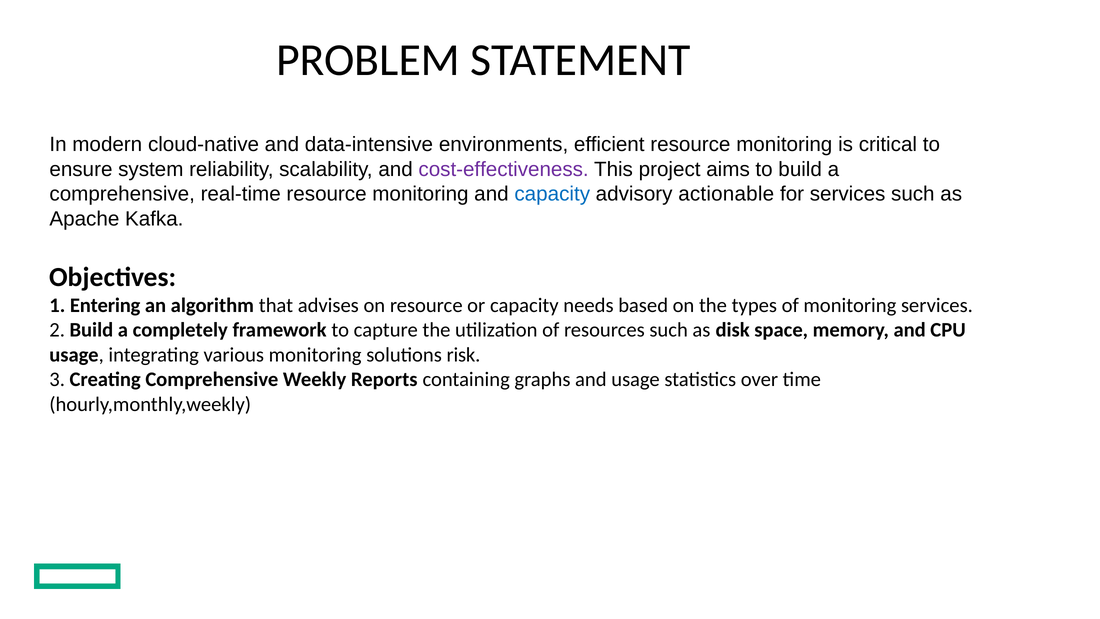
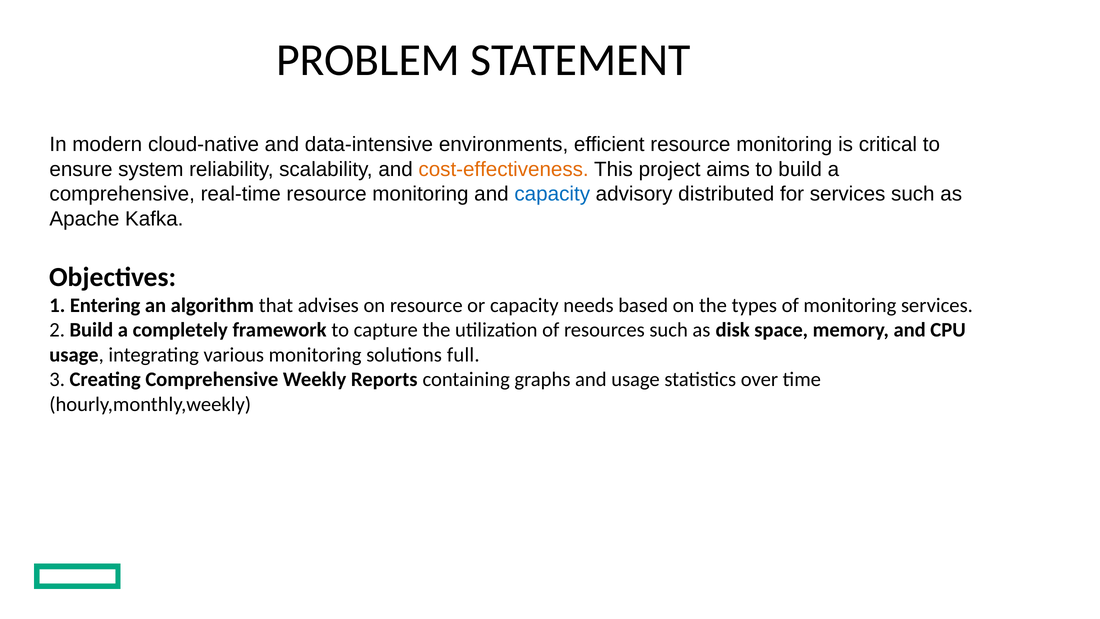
cost-effectiveness colour: purple -> orange (504, 169)
actionable: actionable -> distributed (726, 194)
risk: risk -> full (463, 355)
